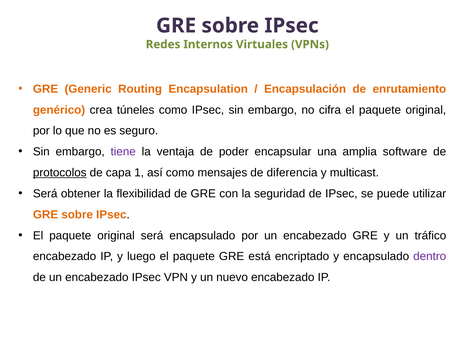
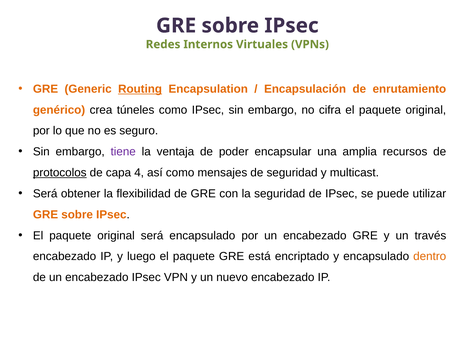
Routing underline: none -> present (140, 89)
software: software -> recursos (405, 152)
1: 1 -> 4 (139, 173)
de diferencia: diferencia -> seguridad (292, 173)
tráfico: tráfico -> través (430, 235)
dentro colour: purple -> orange (430, 256)
